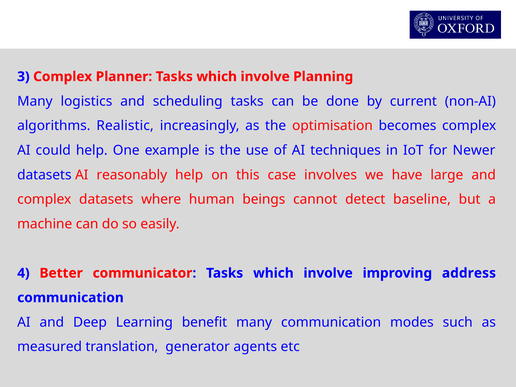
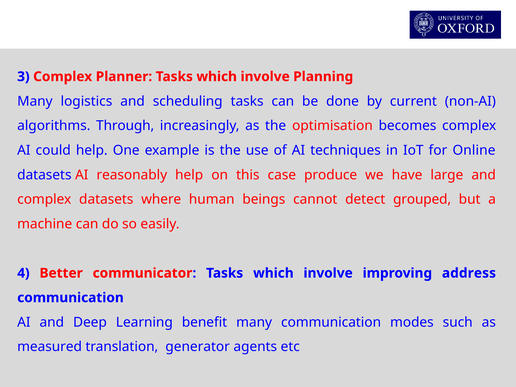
Realistic: Realistic -> Through (125, 126)
Newer: Newer -> Online (474, 150)
involves: involves -> produce (331, 175)
baseline: baseline -> grouped (422, 200)
